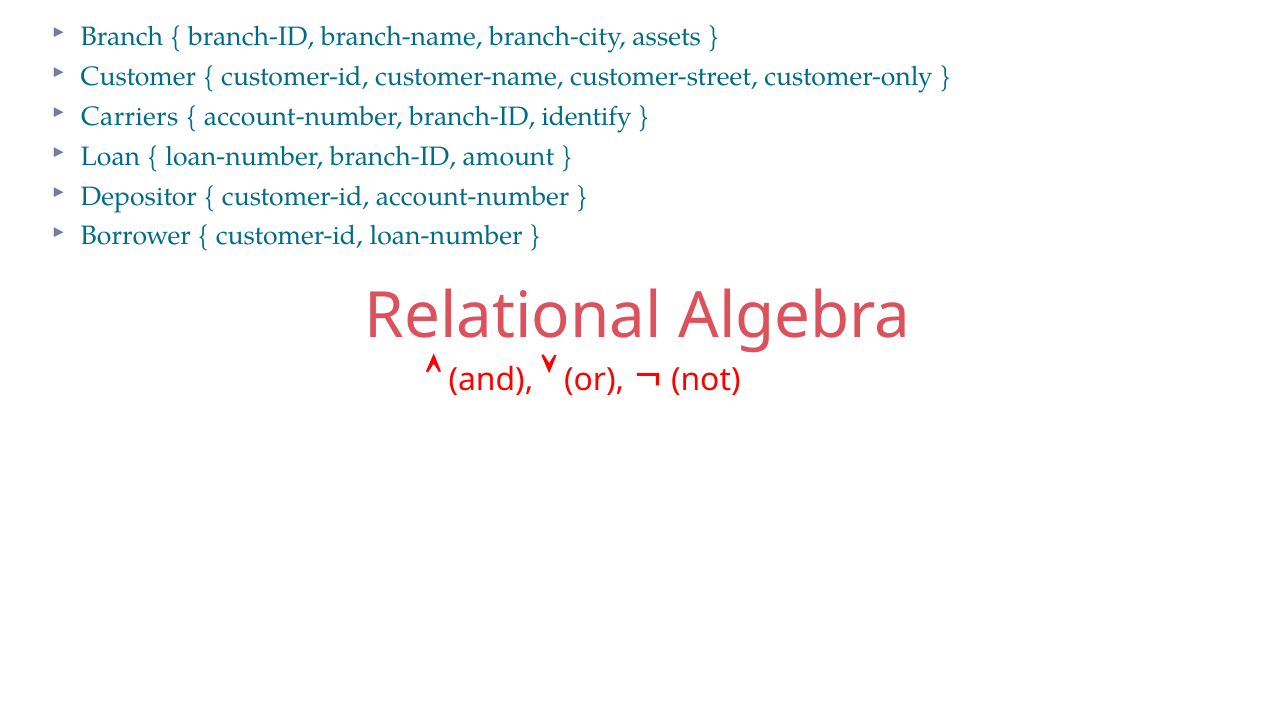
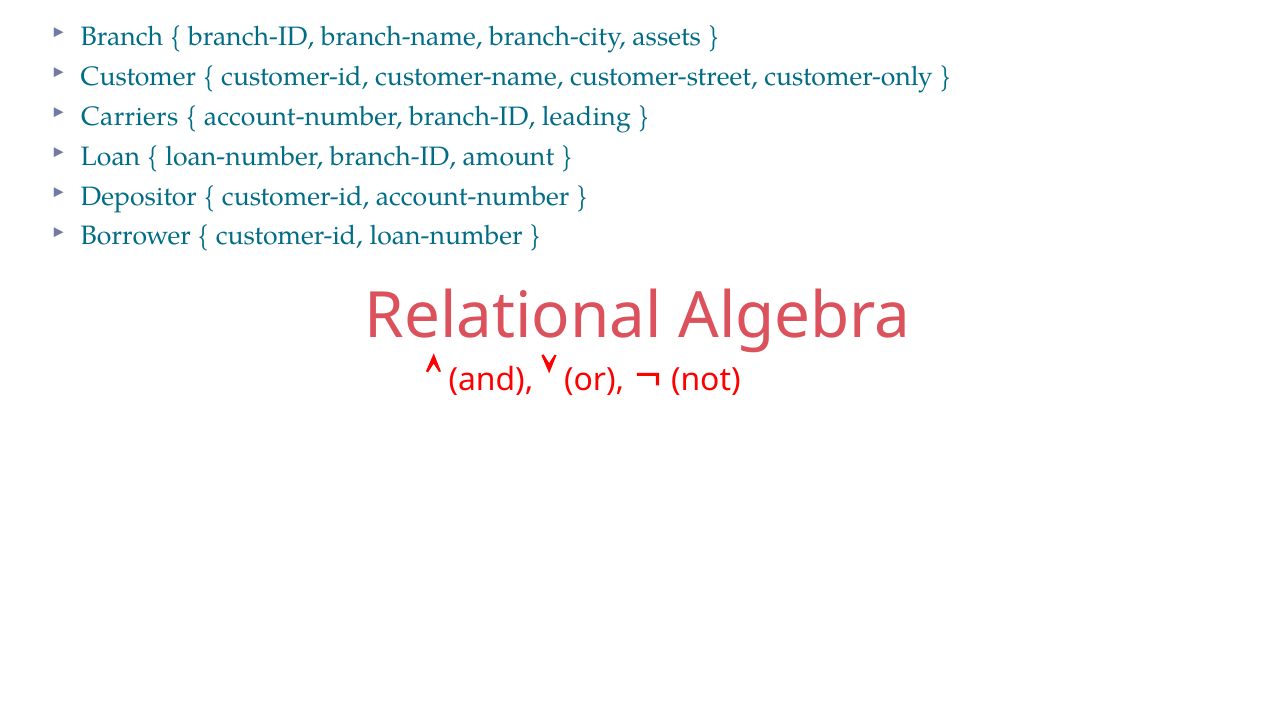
identify: identify -> leading (586, 116)
